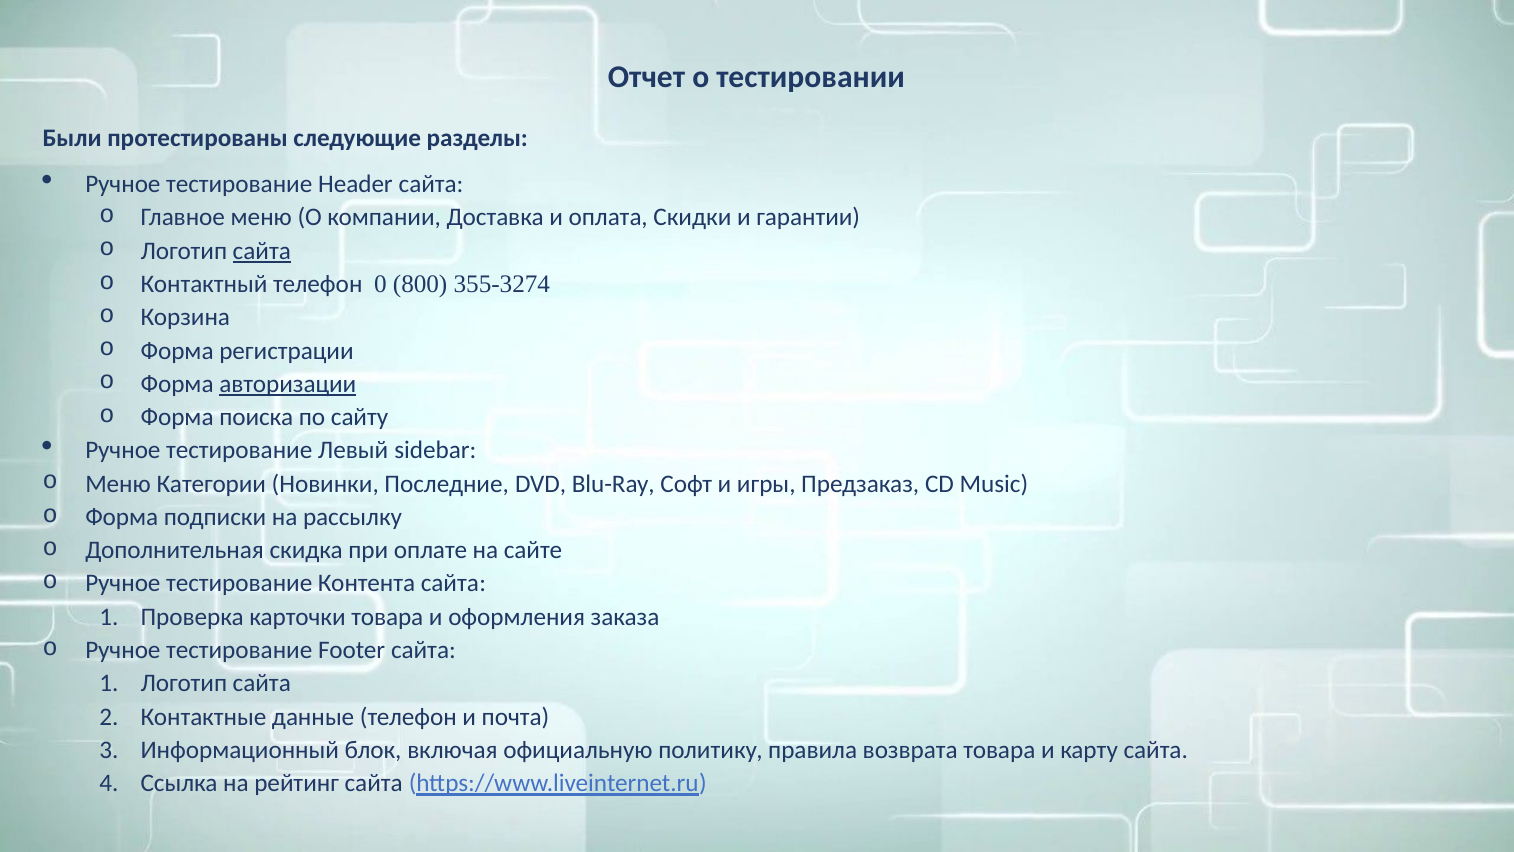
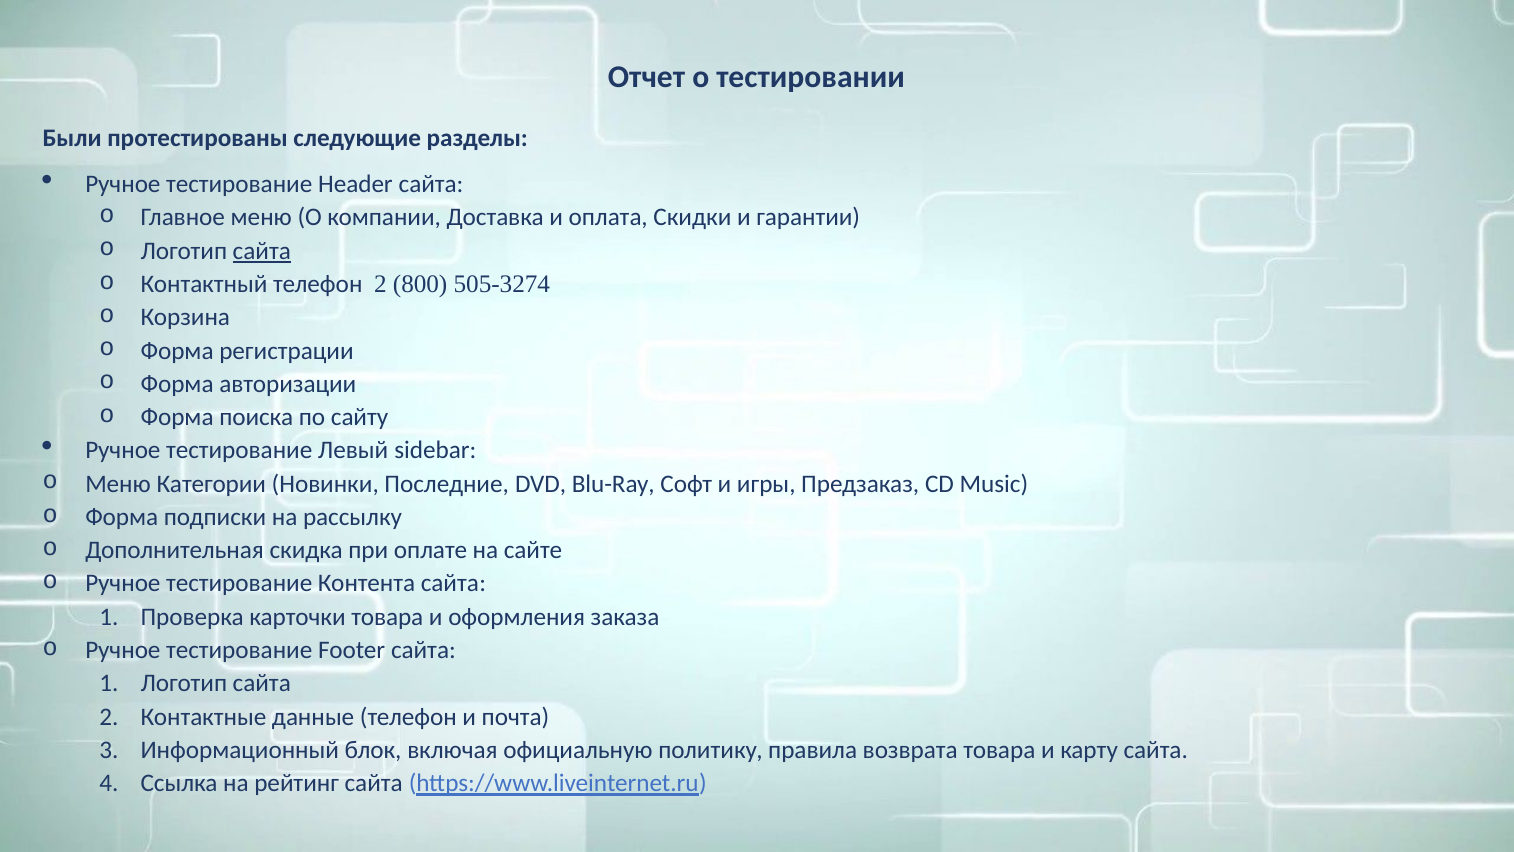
телефон 0: 0 -> 2 (380, 284)
355-3274: 355-3274 -> 505-3274 (502, 284)
авторизации underline: present -> none (288, 384)
